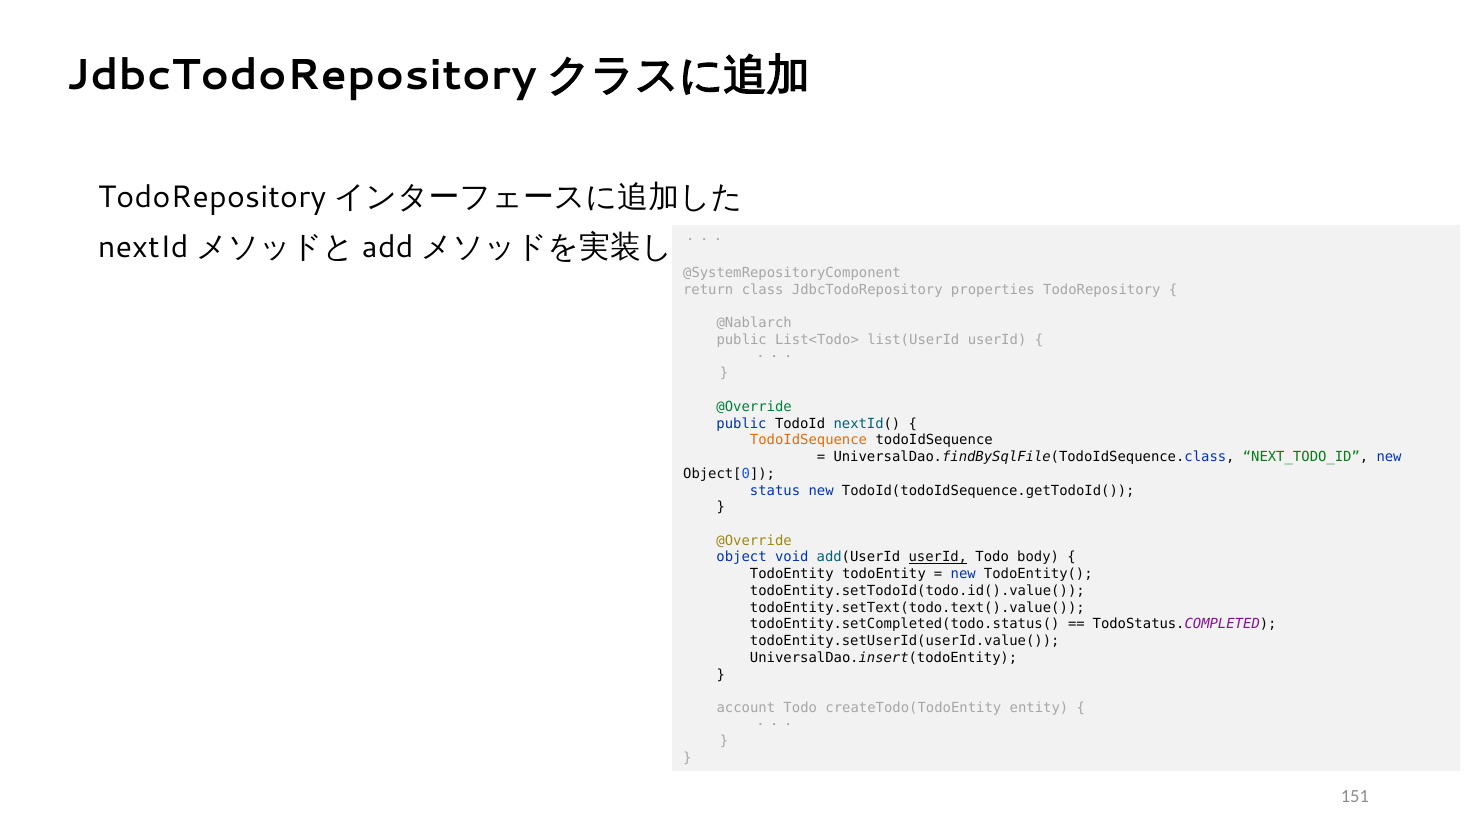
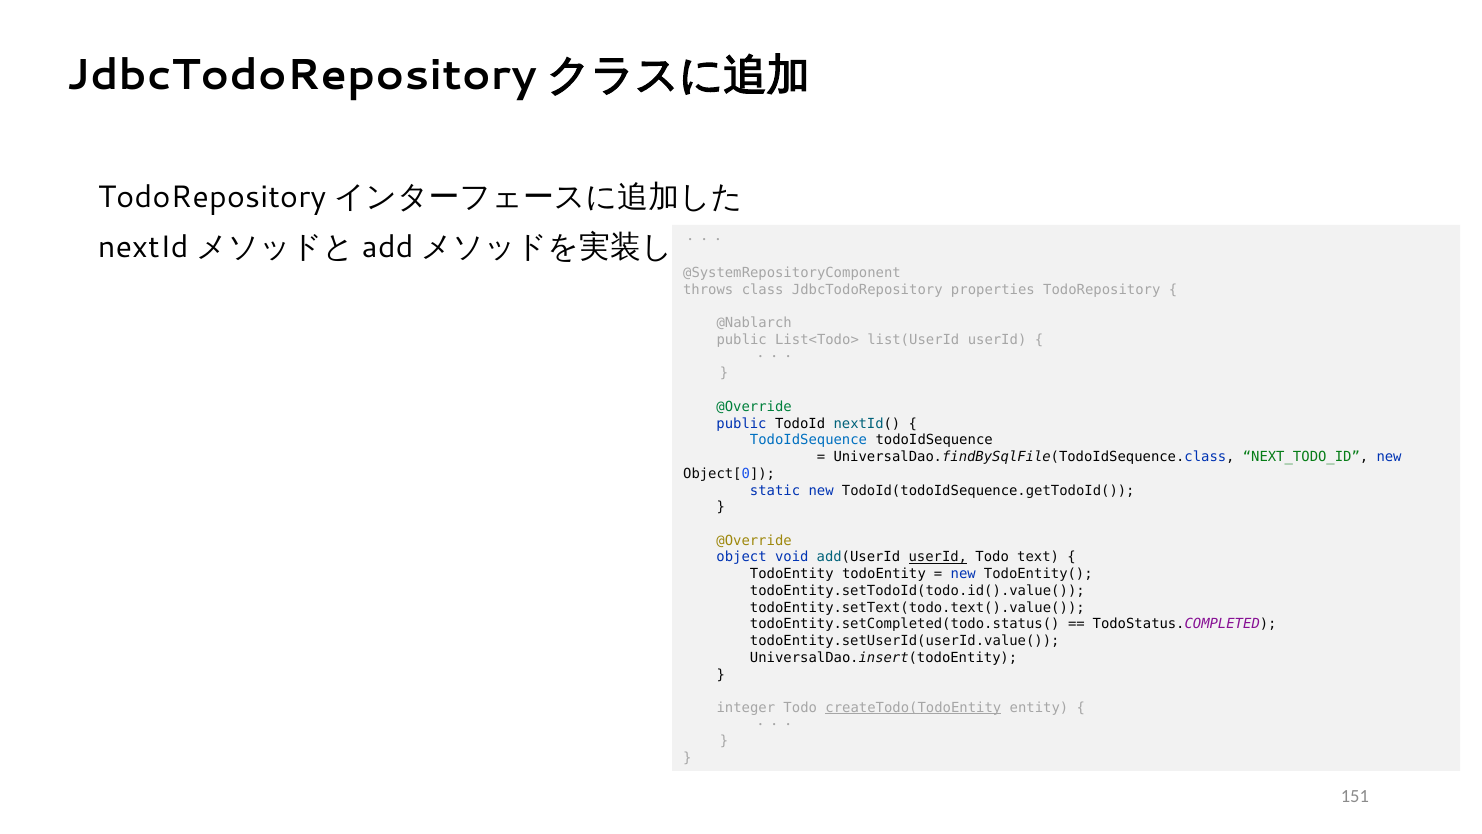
return: return -> throws (708, 290)
TodoIdSequence colour: orange -> blue (809, 440)
status: status -> static (775, 490)
body: body -> text (1038, 557)
account: account -> integer (746, 708)
createTodo(TodoEntity underline: none -> present (913, 708)
